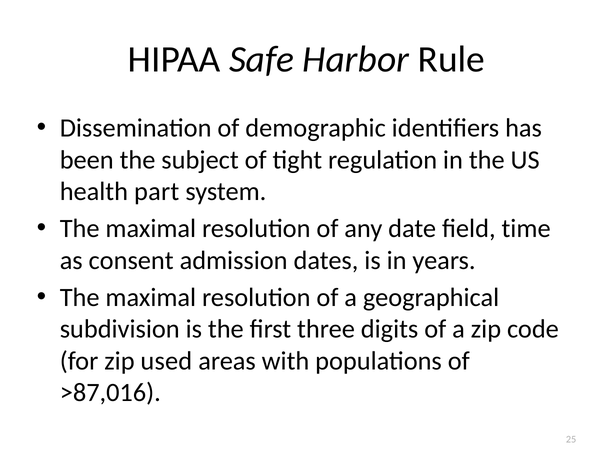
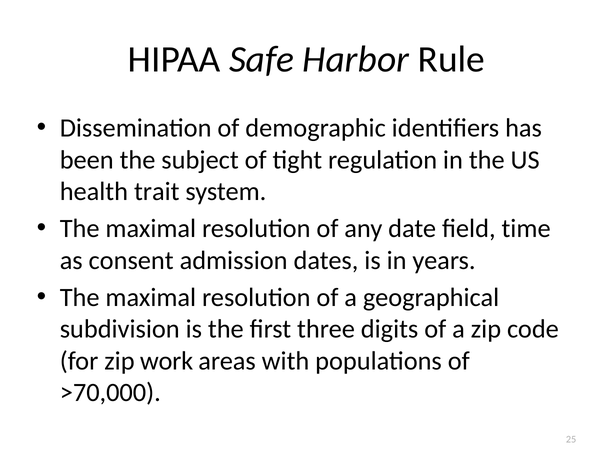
part: part -> trait (157, 191)
used: used -> work (167, 361)
>87,016: >87,016 -> >70,000 (110, 392)
